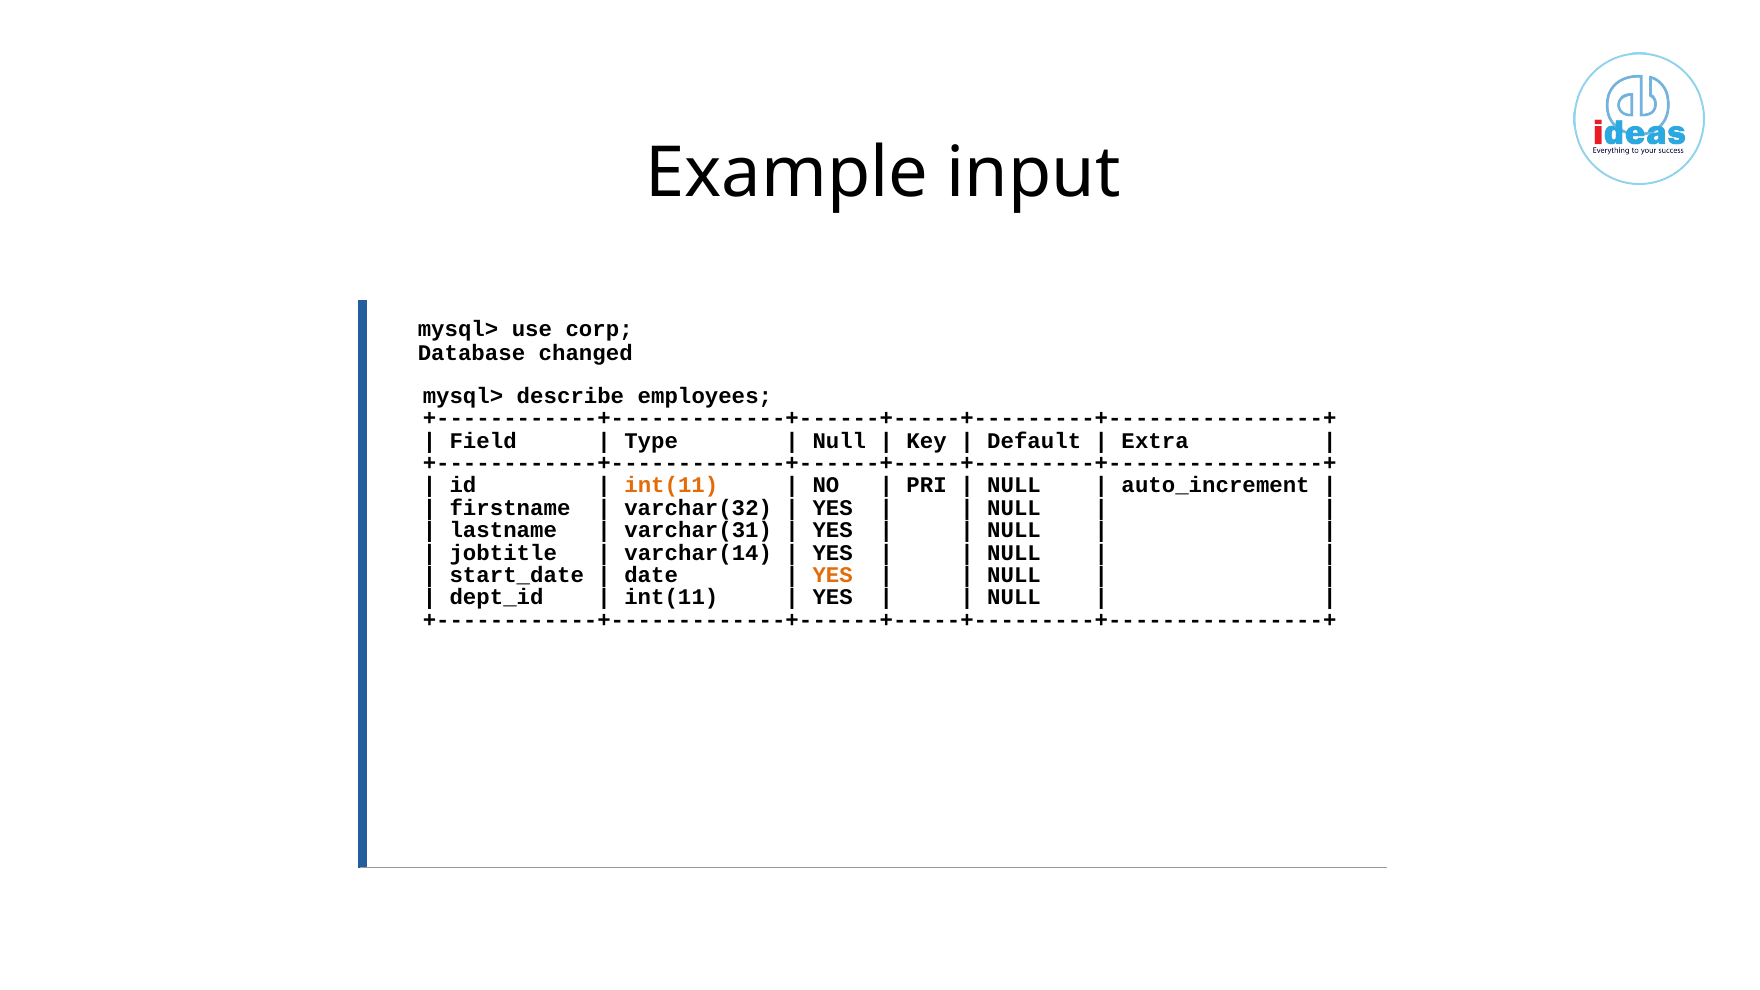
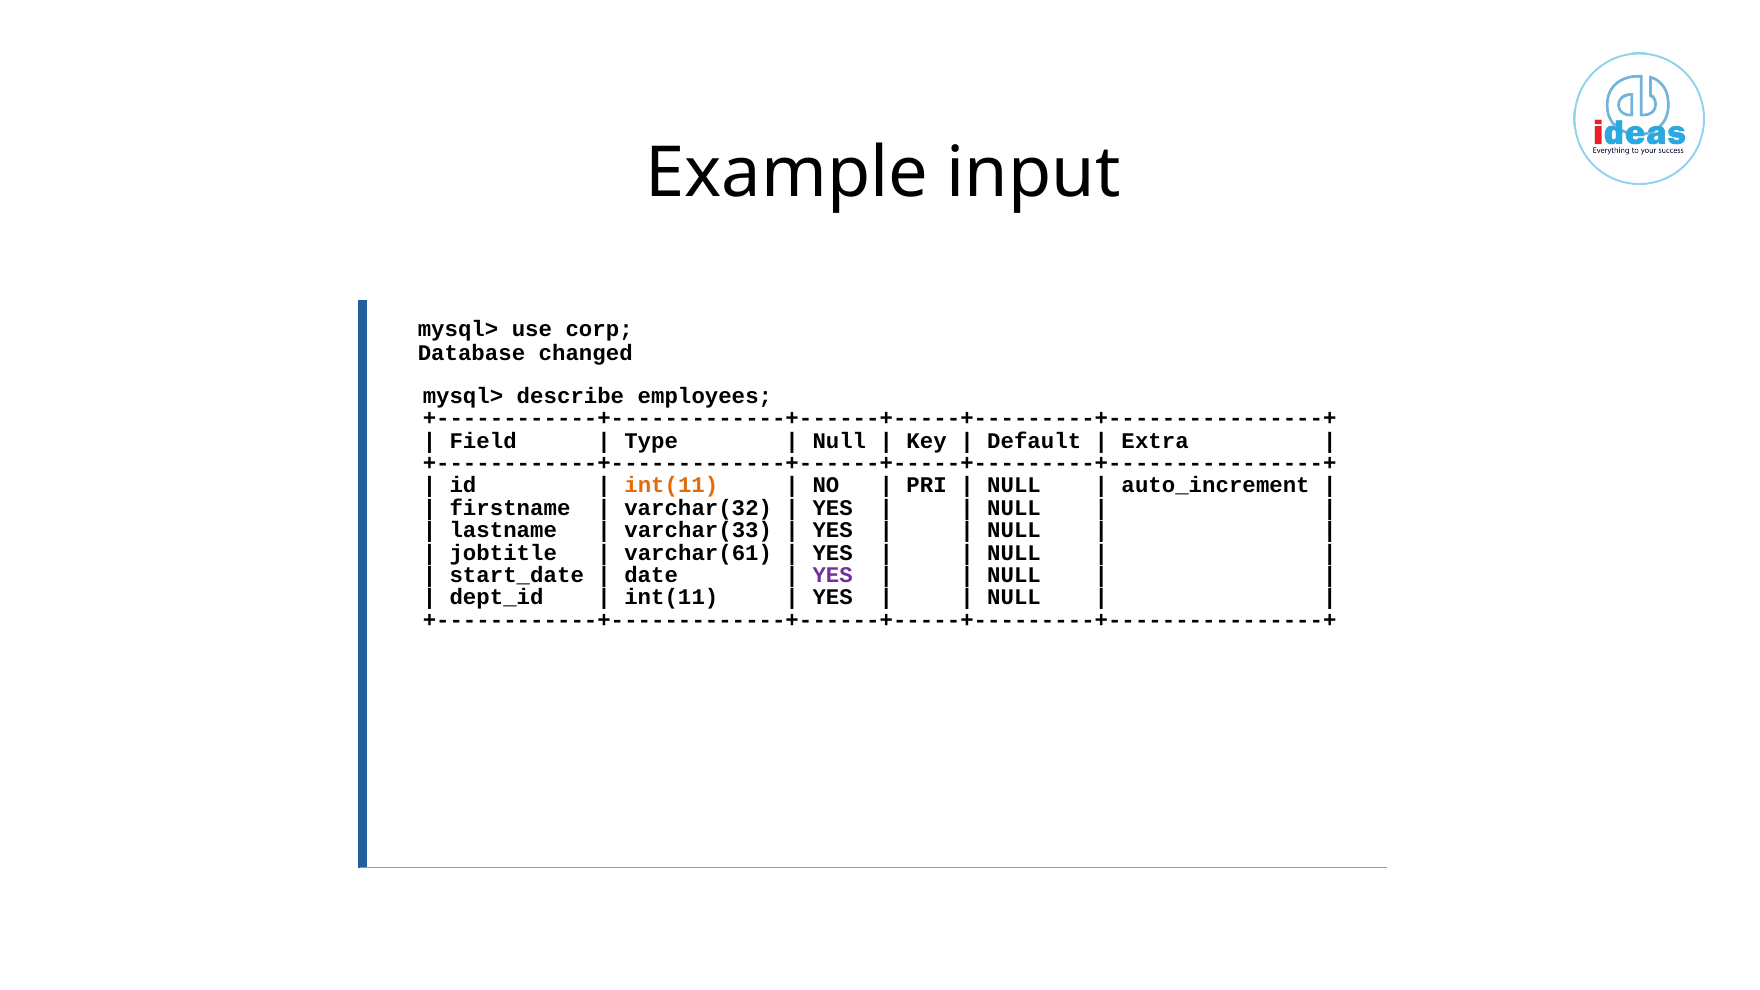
varchar(31: varchar(31 -> varchar(33 (698, 530)
varchar(14: varchar(14 -> varchar(61 (698, 553)
YES colour: orange -> purple (833, 575)
